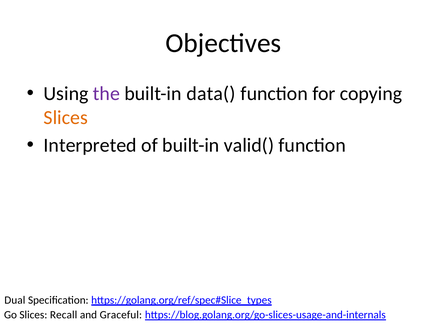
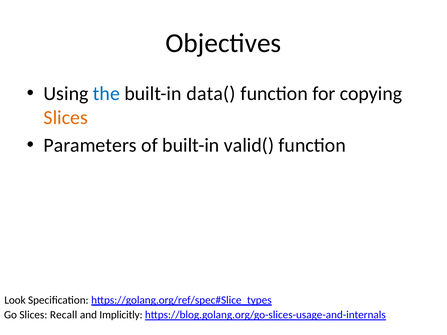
the colour: purple -> blue (106, 94)
Interpreted: Interpreted -> Parameters (90, 145)
Dual: Dual -> Look (15, 300)
Graceful: Graceful -> Implicitly (121, 315)
